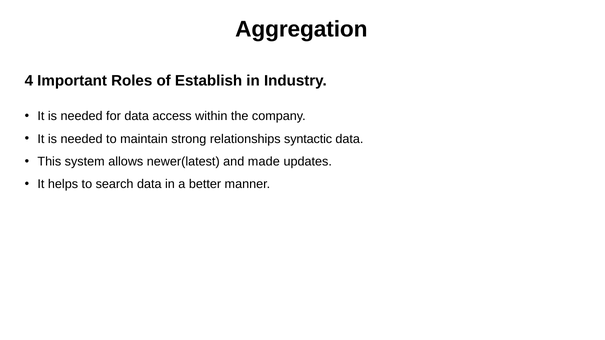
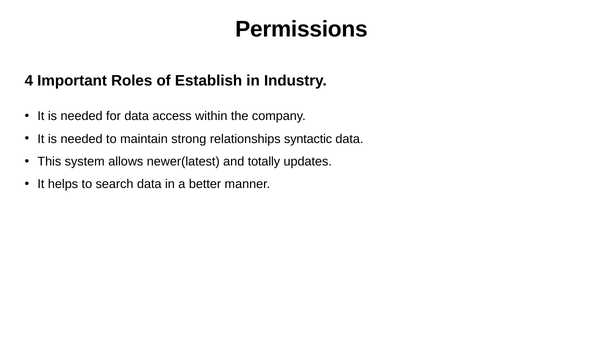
Aggregation: Aggregation -> Permissions (301, 29)
made: made -> totally (264, 162)
